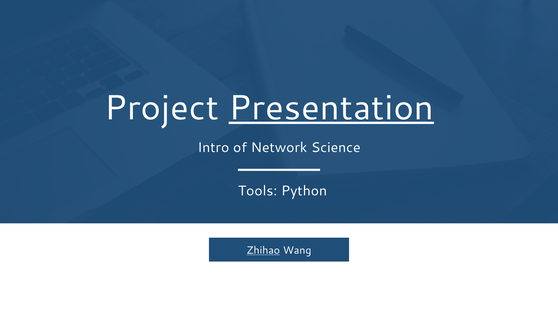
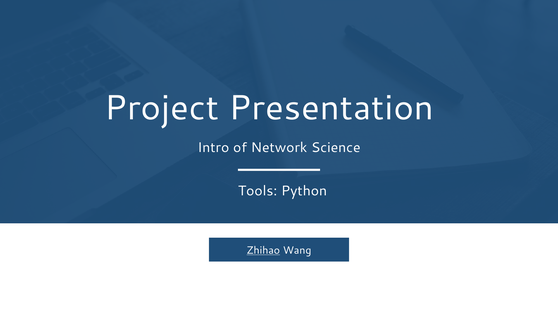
Presentation underline: present -> none (331, 108)
